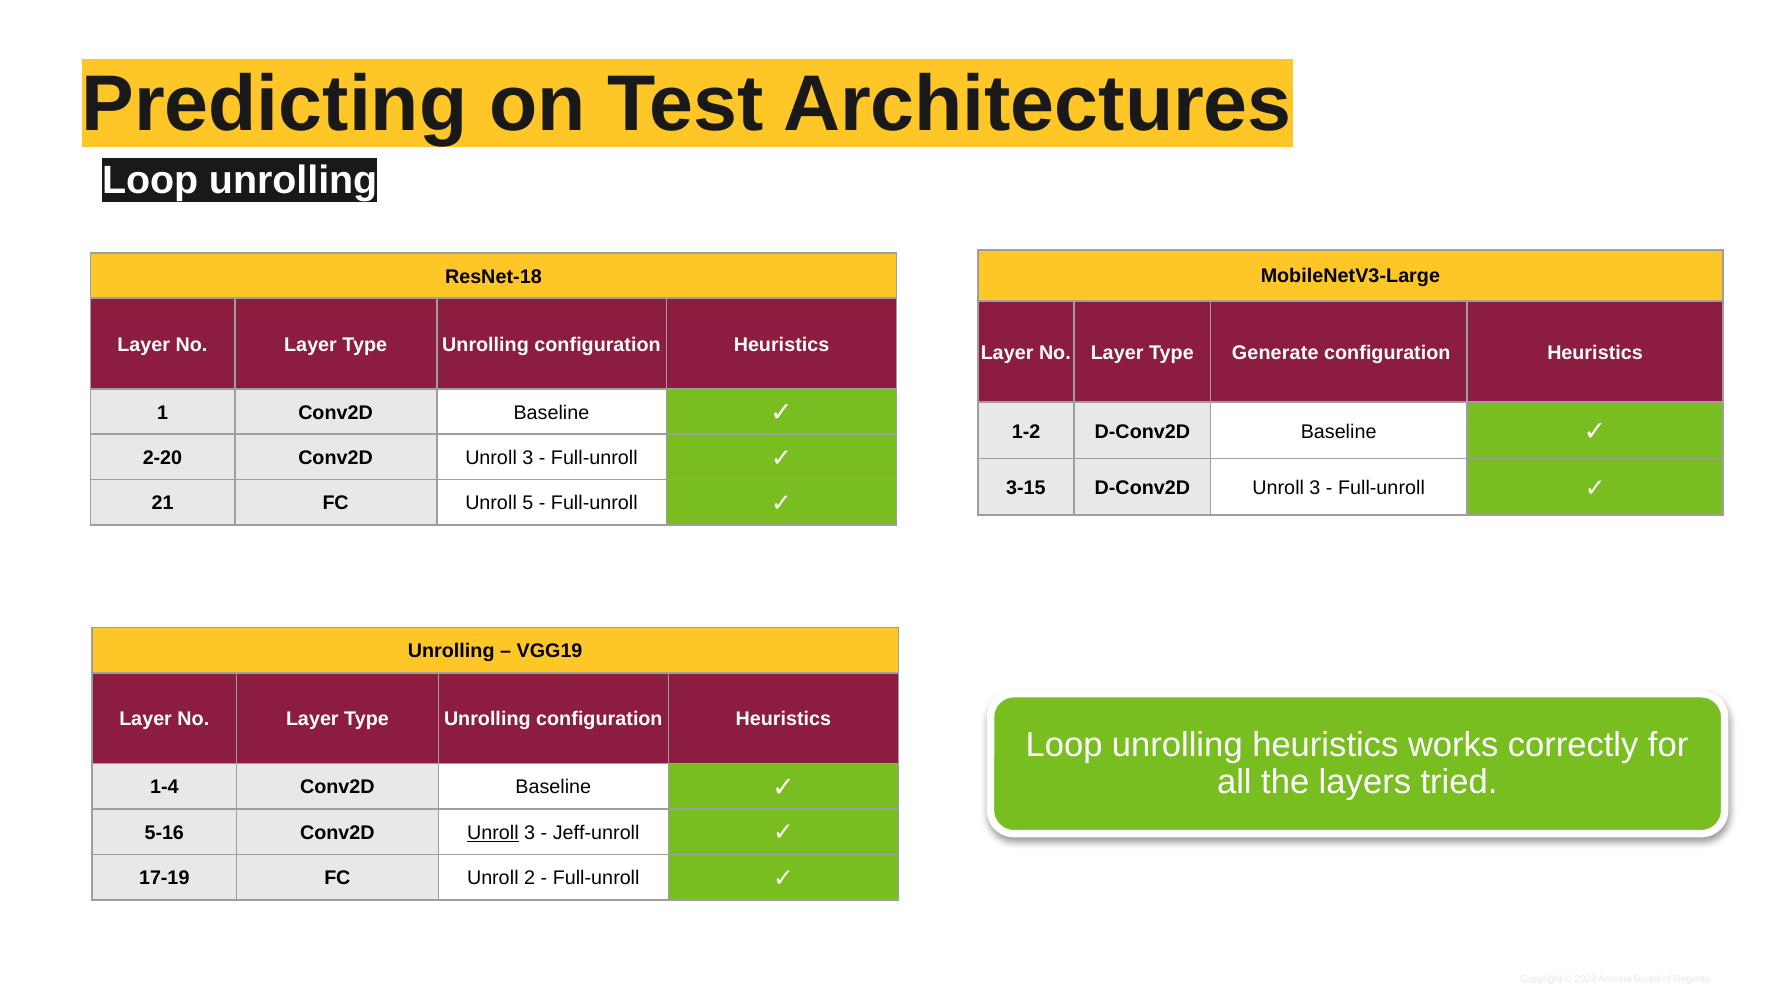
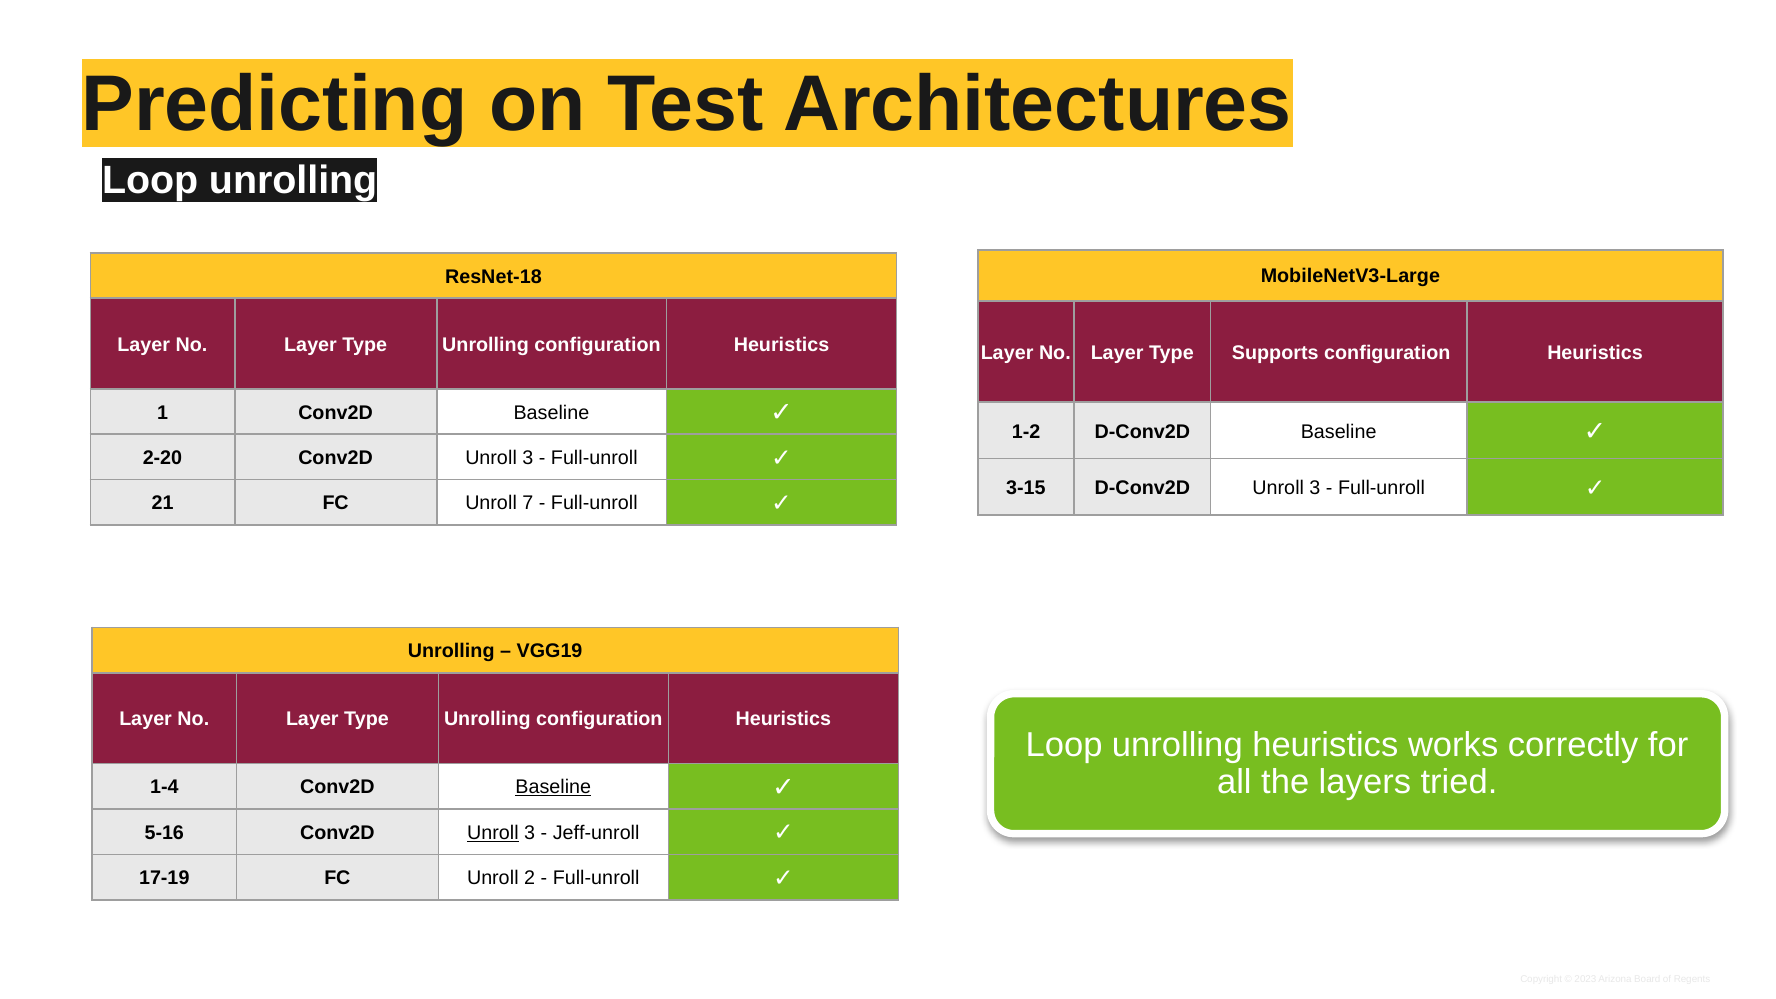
Generate: Generate -> Supports (1275, 353)
5: 5 -> 7 (528, 503)
Baseline underline: none -> present (553, 787)
